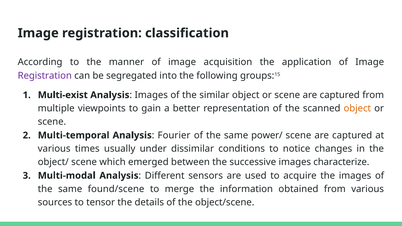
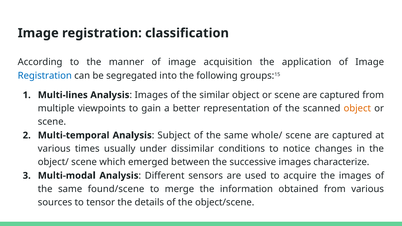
Registration colour: purple -> blue (45, 76)
Multi-exist: Multi-exist -> Multi-lines (63, 95)
Fourier: Fourier -> Subject (174, 135)
power/: power/ -> whole/ (267, 135)
